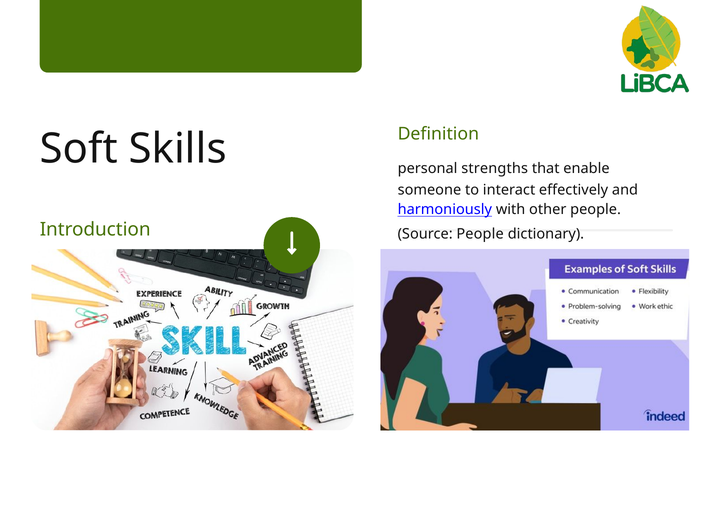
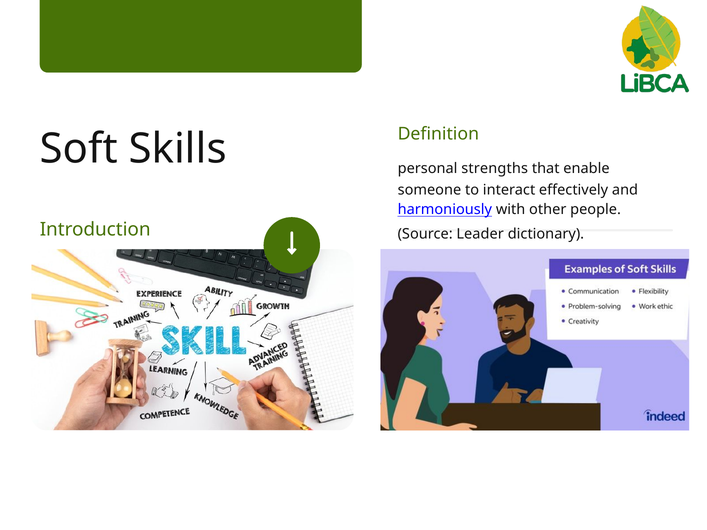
Source People: People -> Leader (480, 234)
